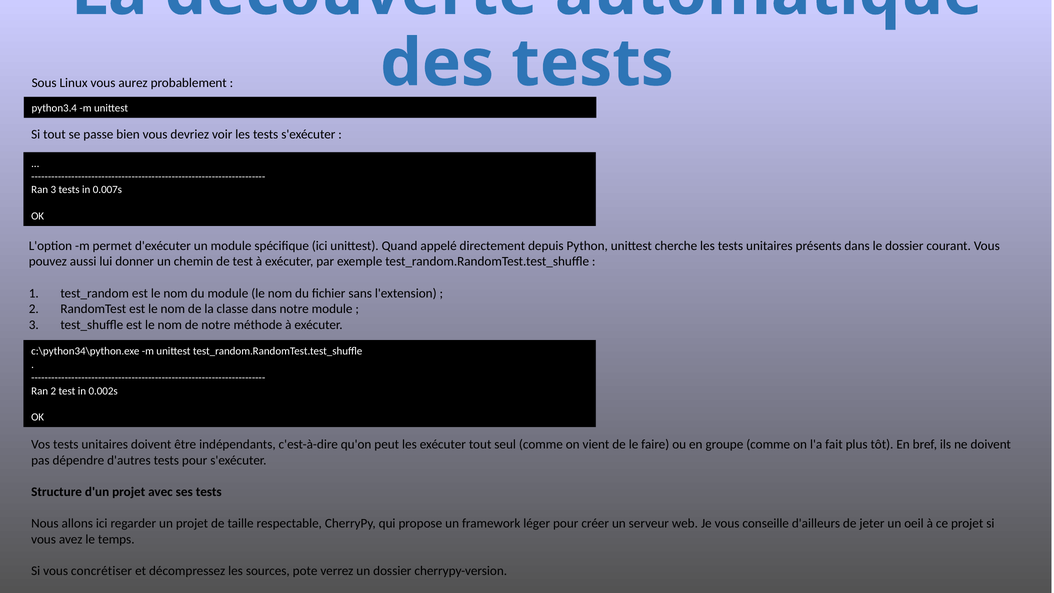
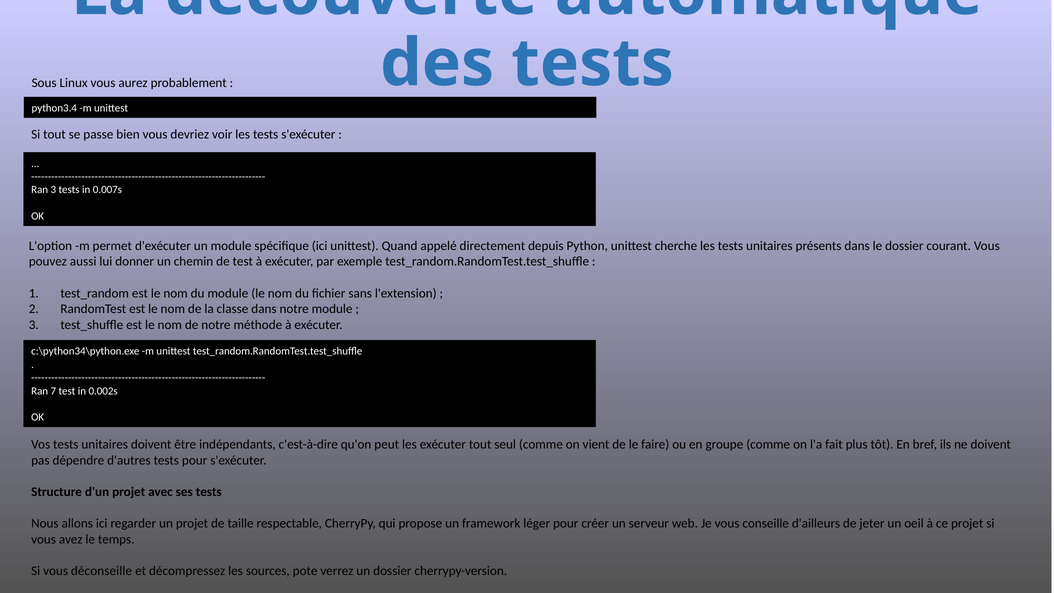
Ran 2: 2 -> 7 (53, 391)
concrétiser: concrétiser -> déconseille (102, 571)
